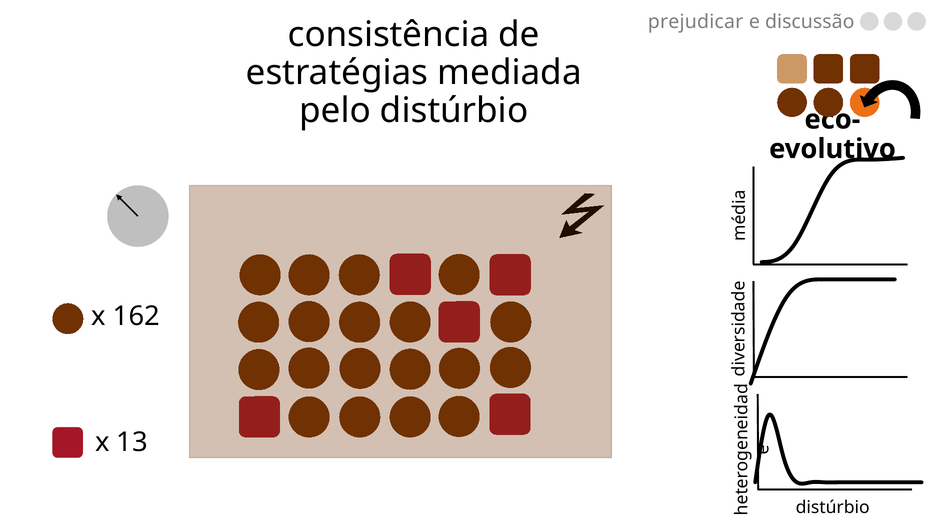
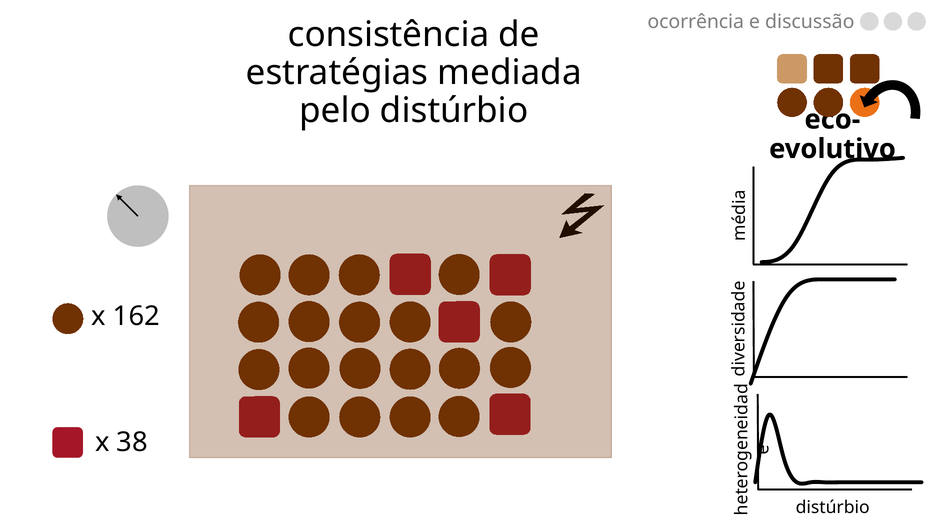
prejudicar: prejudicar -> ocorrência (696, 22)
13: 13 -> 38 (132, 442)
